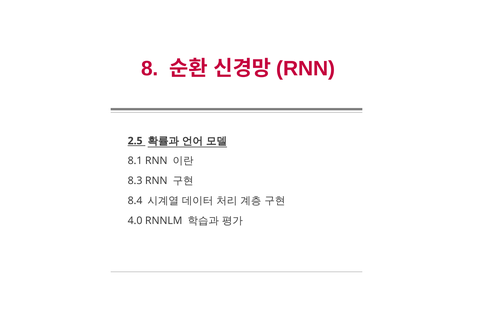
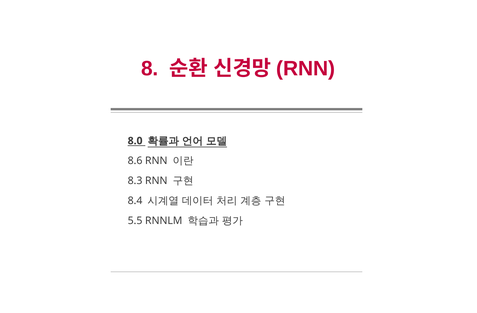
2.5: 2.5 -> 8.0 (135, 141)
8.1: 8.1 -> 8.6 (135, 161)
4.0: 4.0 -> 5.5 (135, 221)
